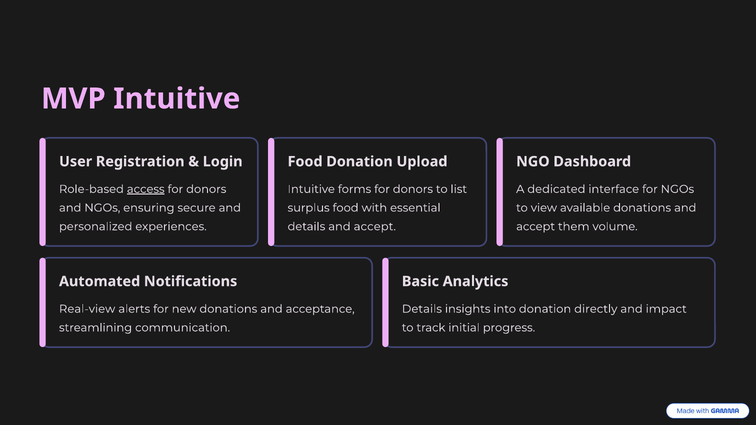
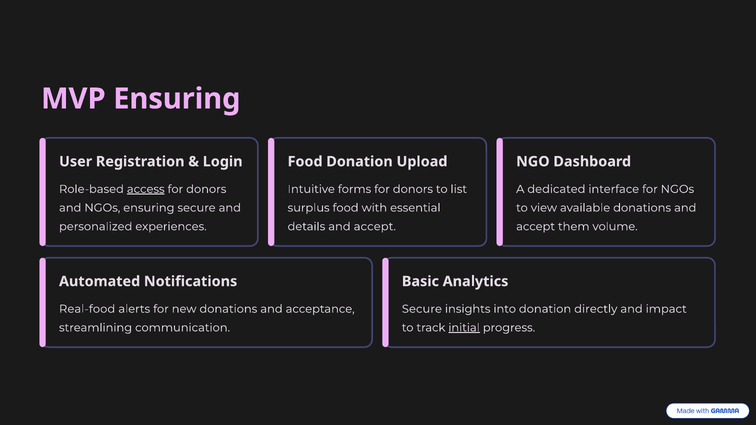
MVP Intuitive: Intuitive -> Ensuring (177, 99)
Real-view: Real-view -> Real-food (87, 309)
Details: Details -> Secure (422, 309)
initial underline: none -> present (464, 328)
